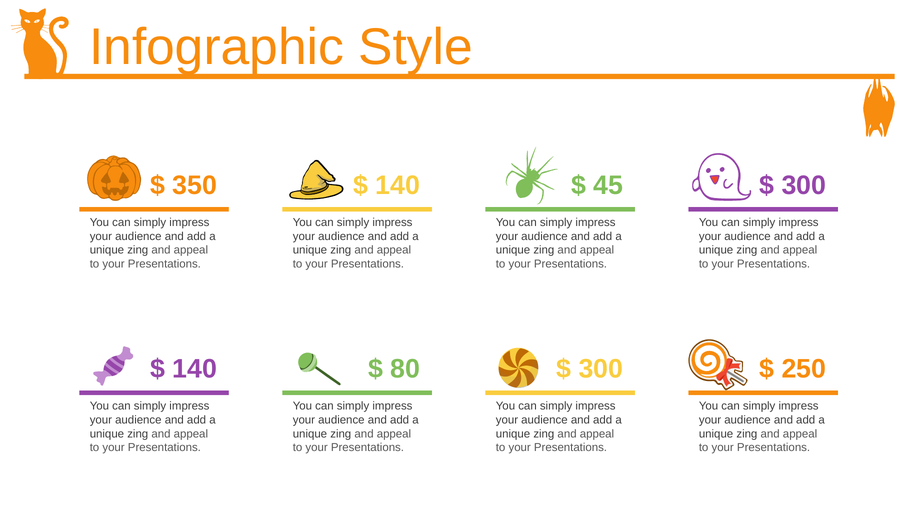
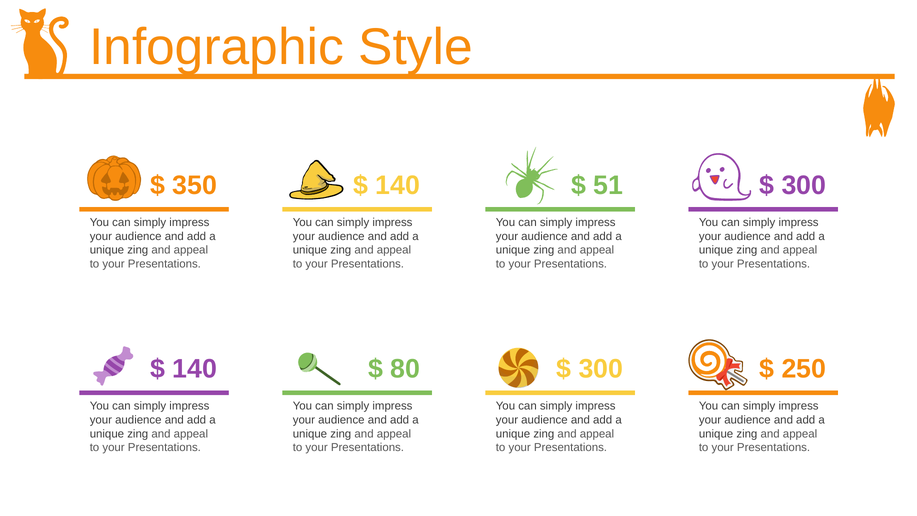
45: 45 -> 51 (608, 185)
